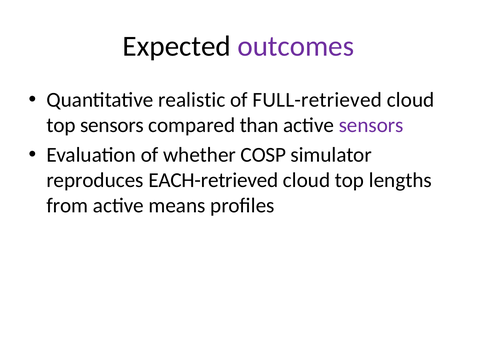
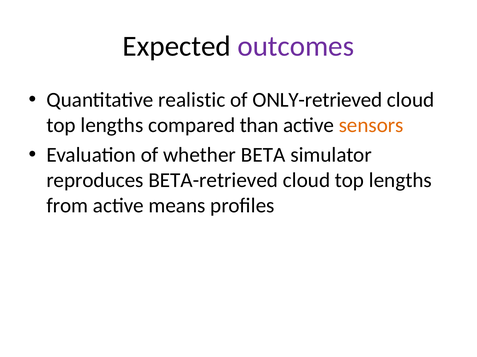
FULL-retrieved: FULL-retrieved -> ONLY-retrieved (317, 100)
sensors: sensors -> lengths (112, 126)
sensors colour: purple -> orange (371, 126)
COSP: COSP -> BETA (263, 155)
EACH-retrieved: EACH-retrieved -> BETA-retrieved (213, 181)
